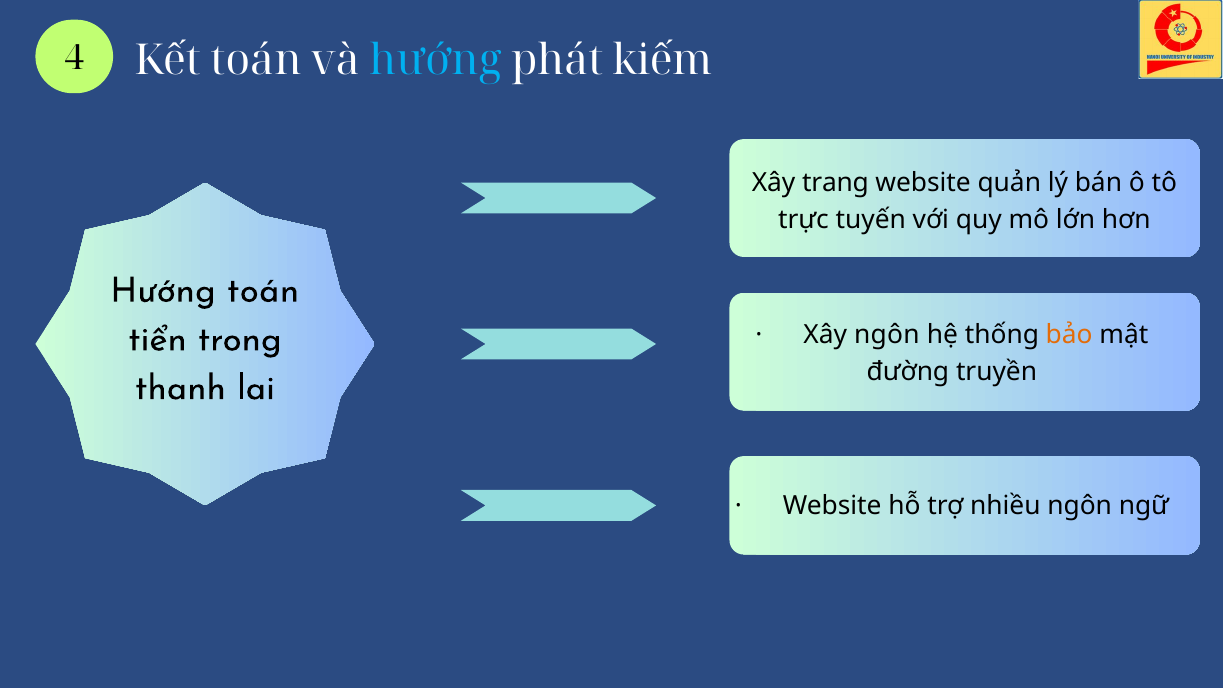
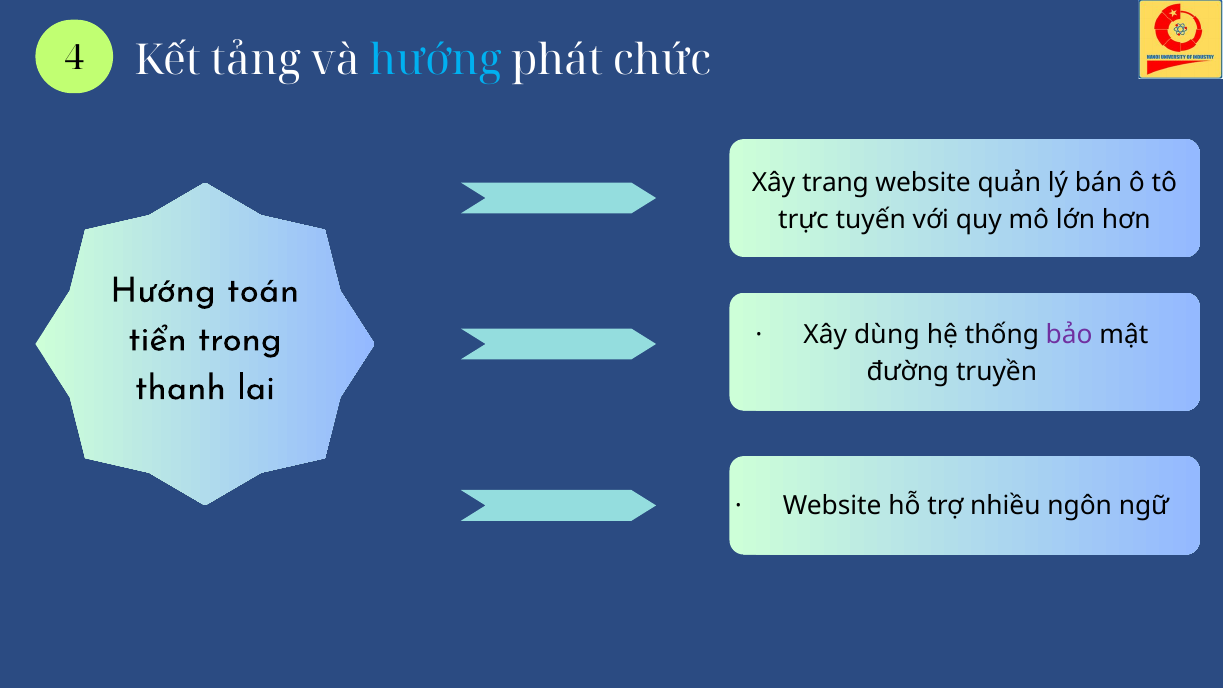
Kết toán: toán -> tảng (256, 60)
kiếm: kiếm -> chức (662, 60)
Xây ngôn: ngôn -> dùng (887, 335)
bảo colour: orange -> purple (1069, 335)
